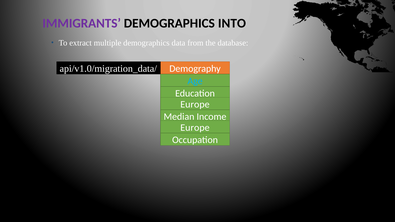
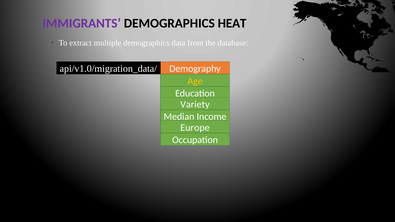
INTO: INTO -> HEAT (232, 23)
Age colour: light blue -> yellow (195, 81)
Europe: Europe -> Variety (195, 104)
